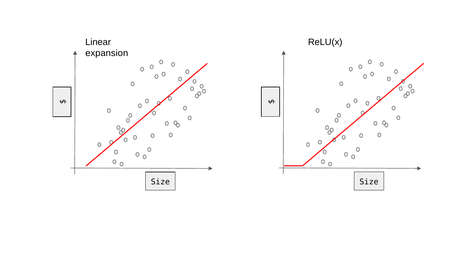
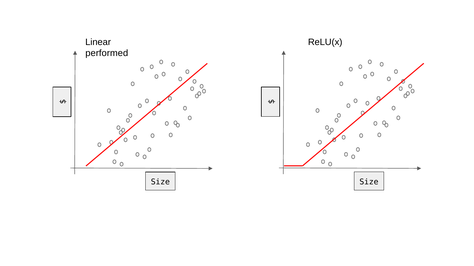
expansion: expansion -> performed (107, 53)
